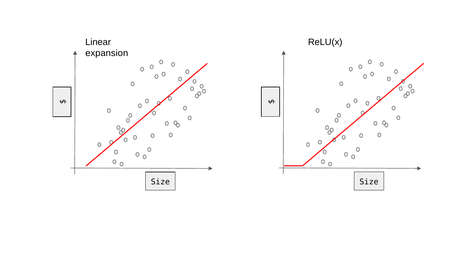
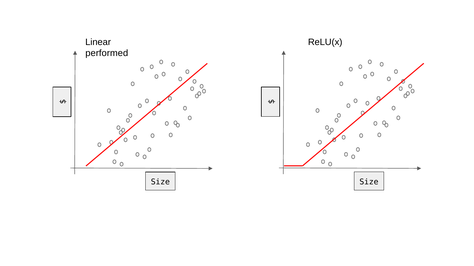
expansion: expansion -> performed (107, 53)
